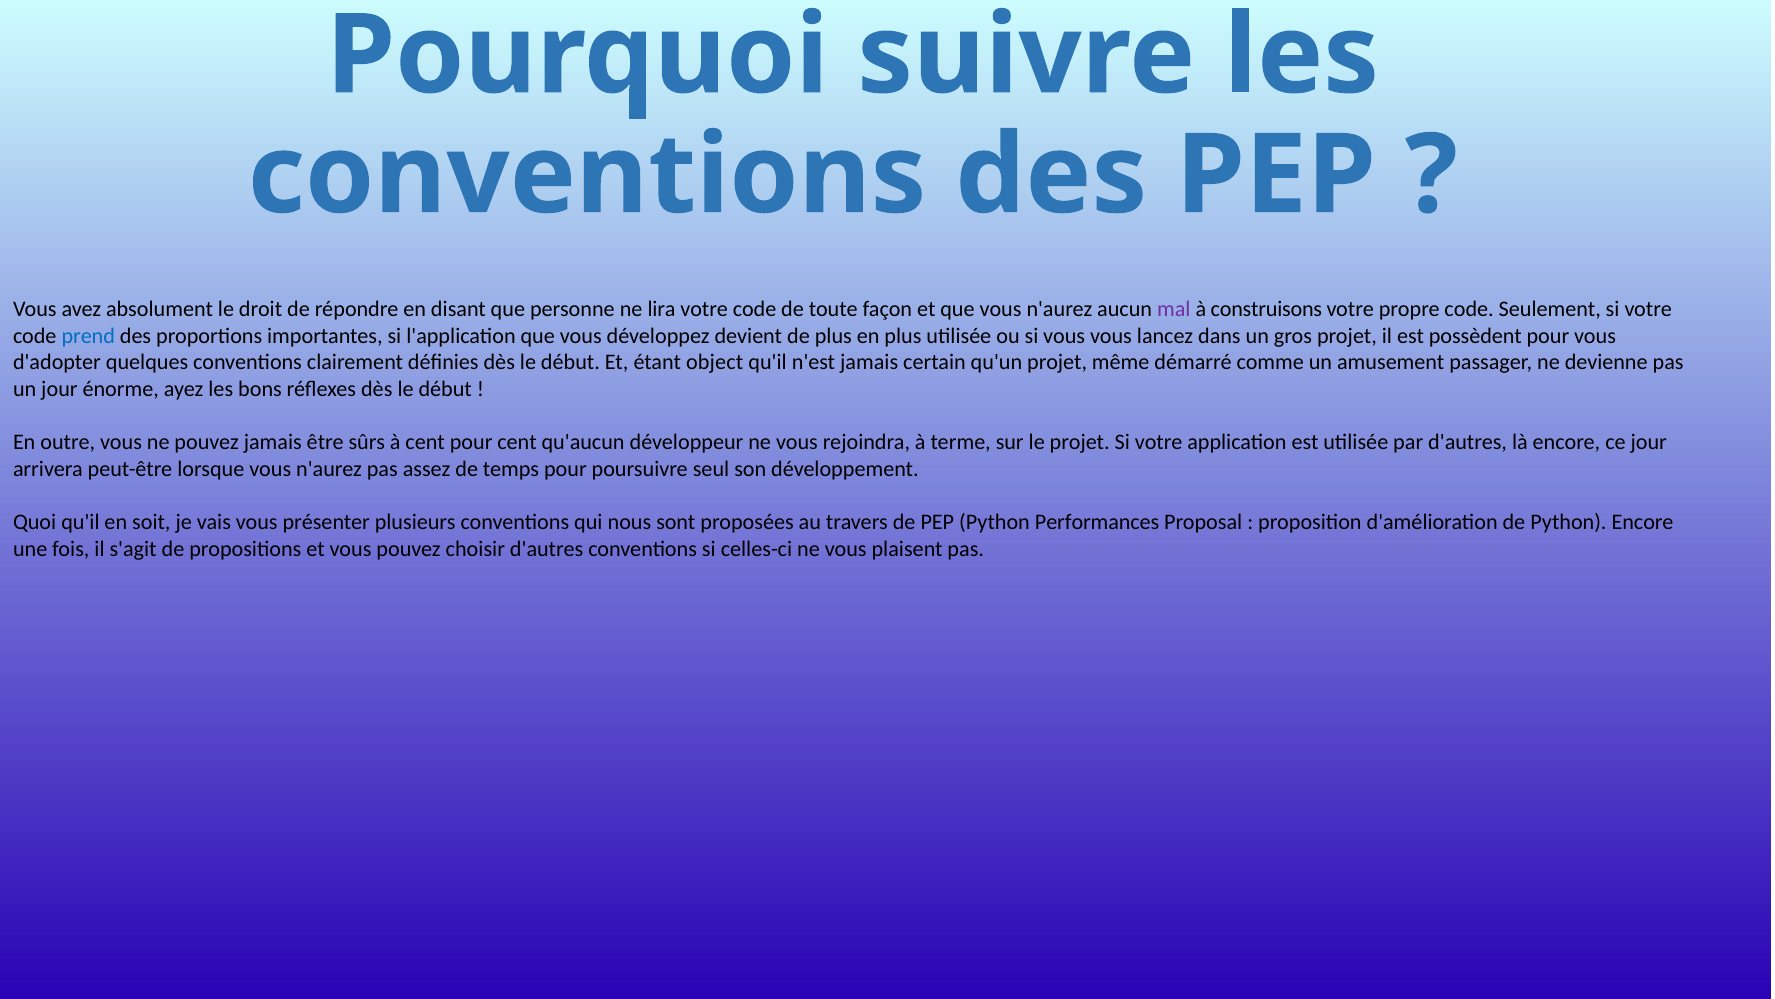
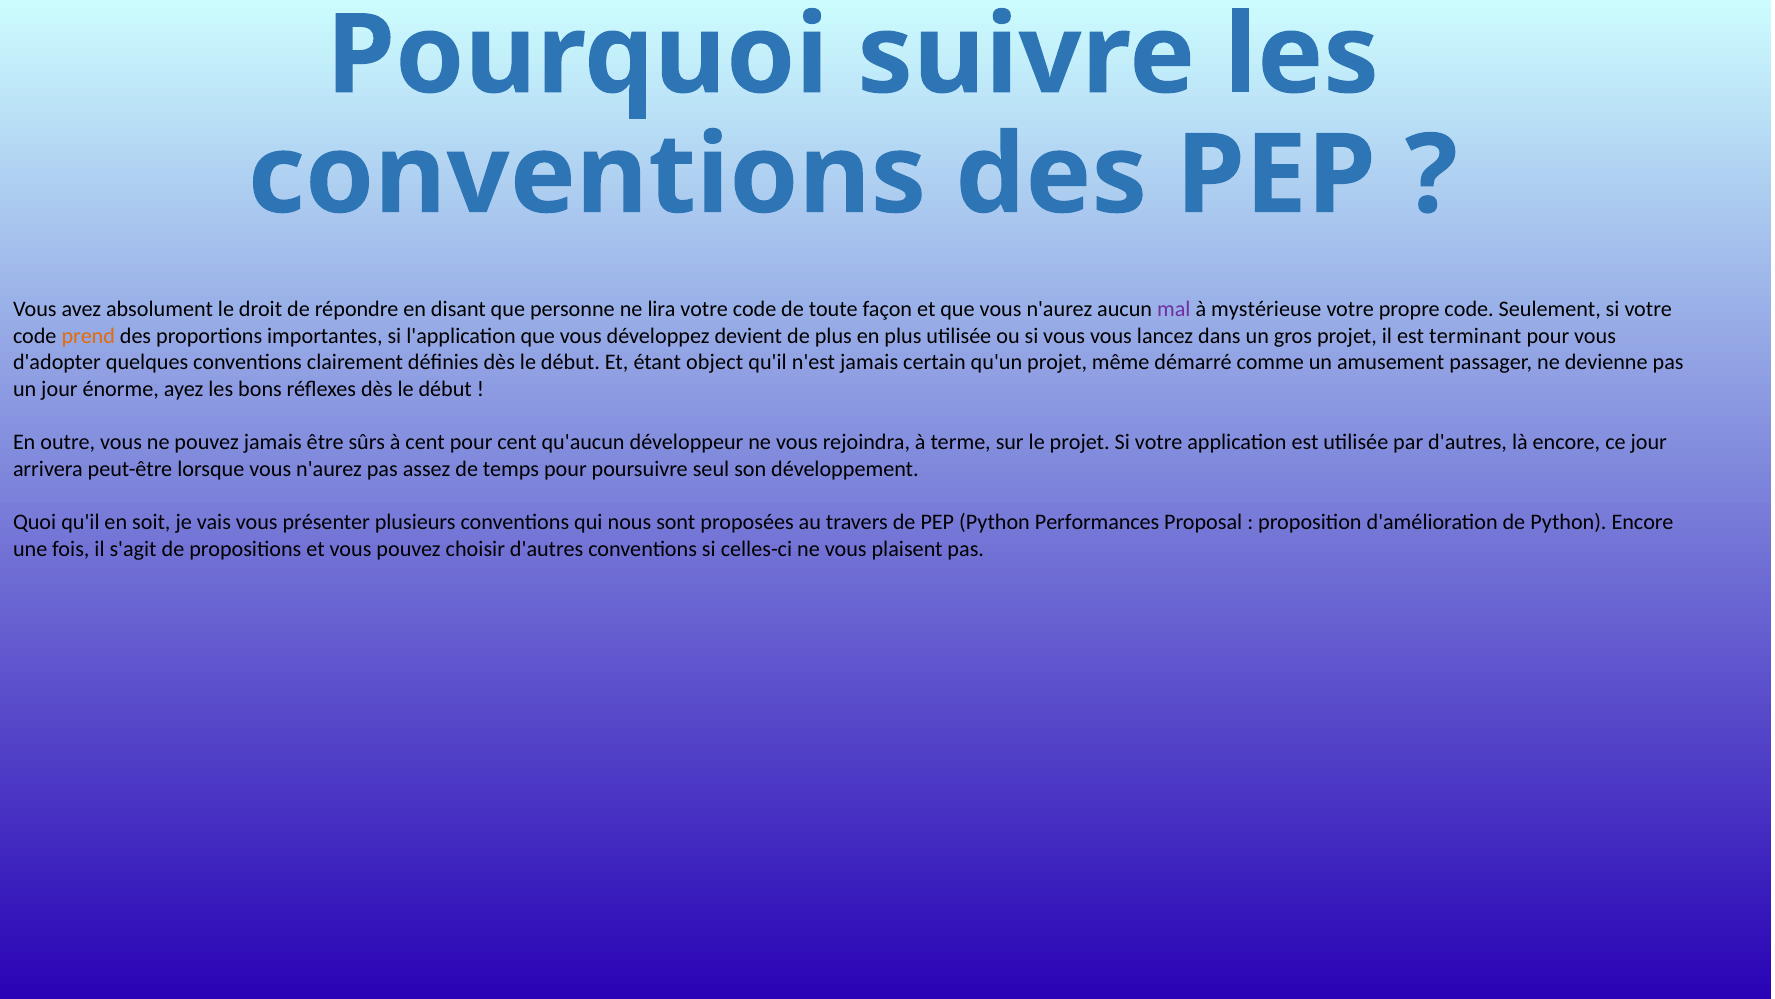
construisons: construisons -> mystérieuse (1266, 309)
prend colour: blue -> orange (88, 336)
possèdent: possèdent -> terminant (1475, 336)
